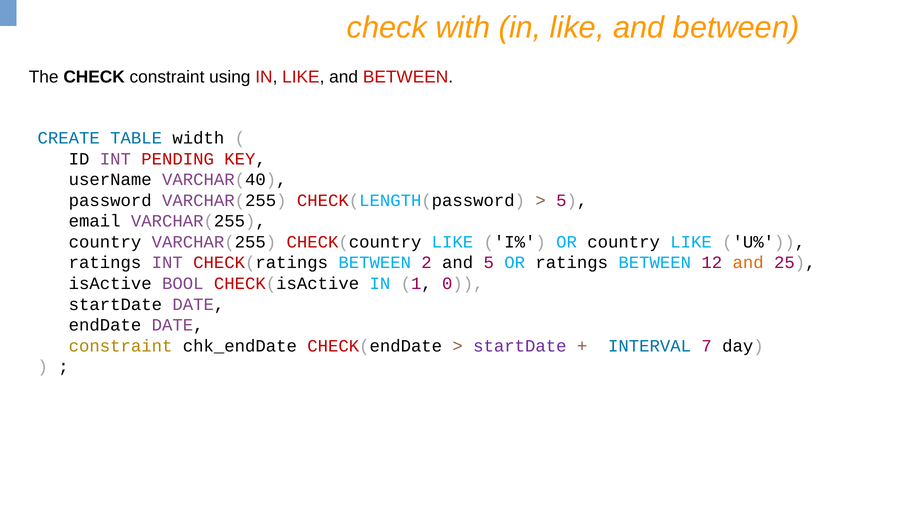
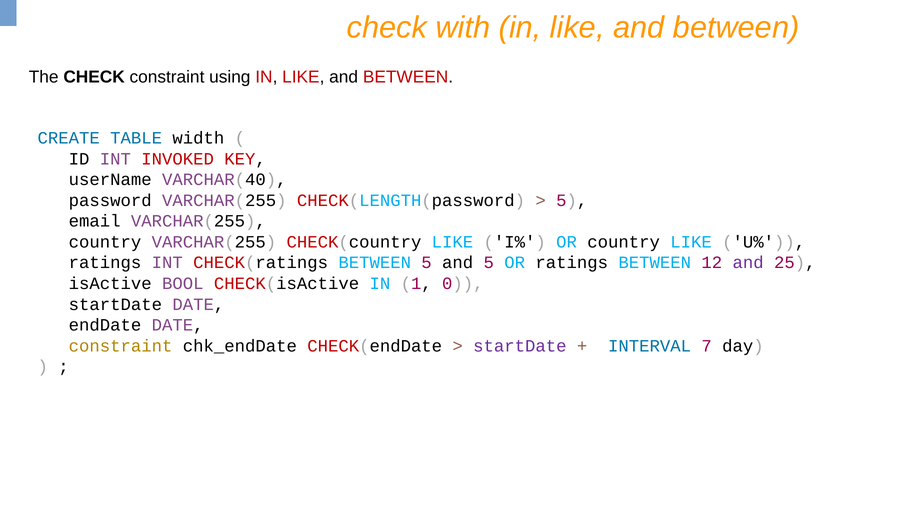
PENDING: PENDING -> INVOKED (178, 159)
BETWEEN 2: 2 -> 5 (427, 263)
and colour: orange -> purple (748, 263)
